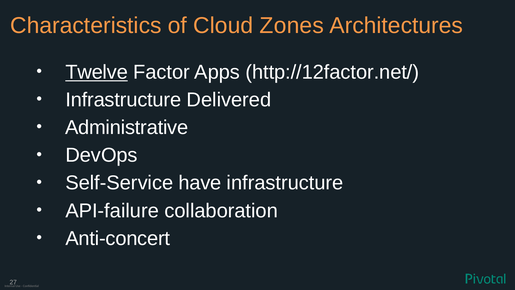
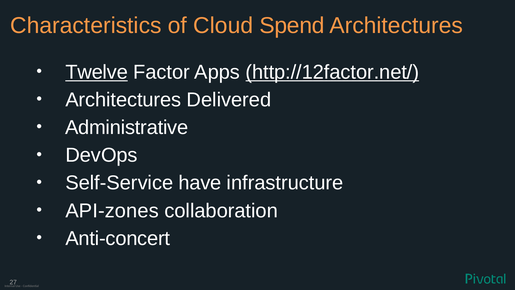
Zones: Zones -> Spend (292, 26)
http://12factor.net/ underline: none -> present (332, 72)
Infrastructure: Infrastructure -> Architectures (123, 100)
API-failure: API-failure -> API-zones (112, 210)
